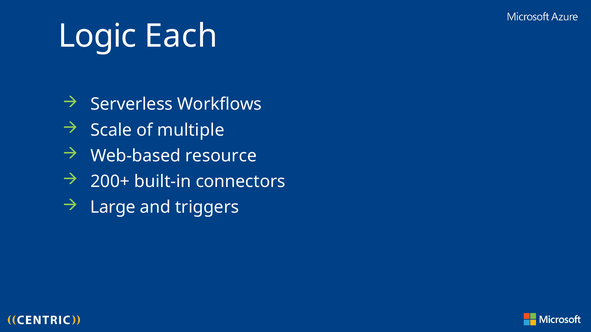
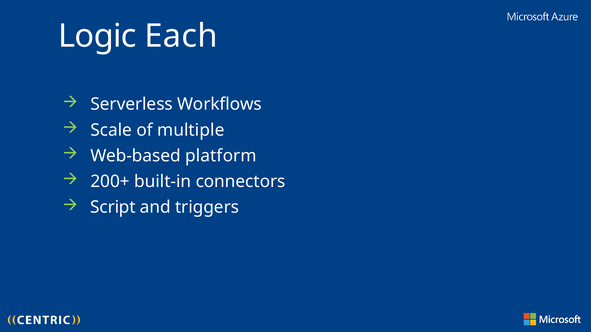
resource: resource -> platform (221, 156)
Large: Large -> Script (113, 208)
